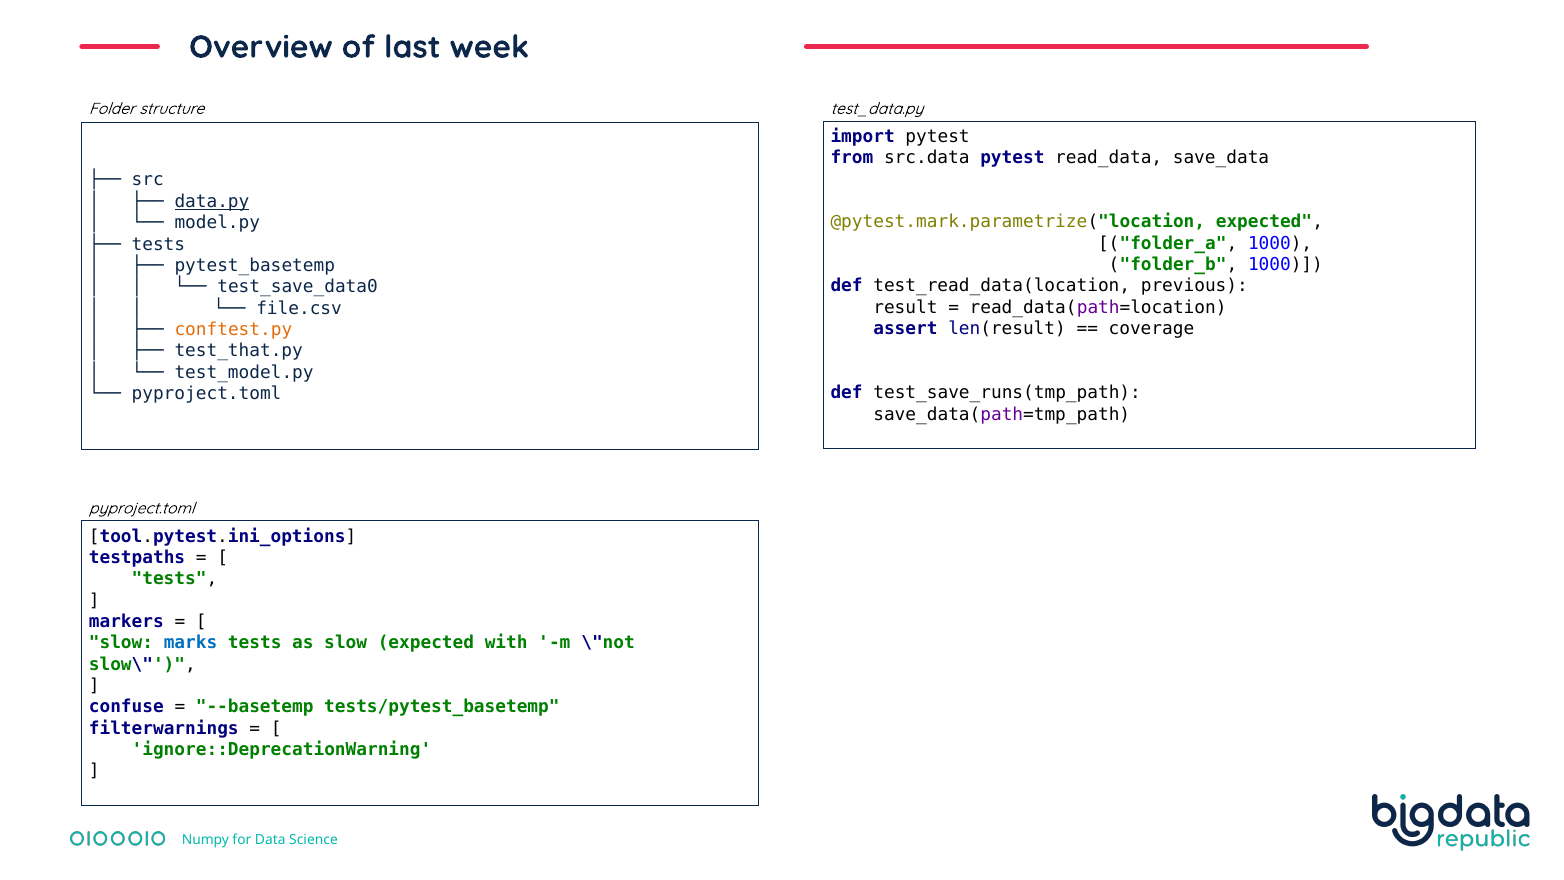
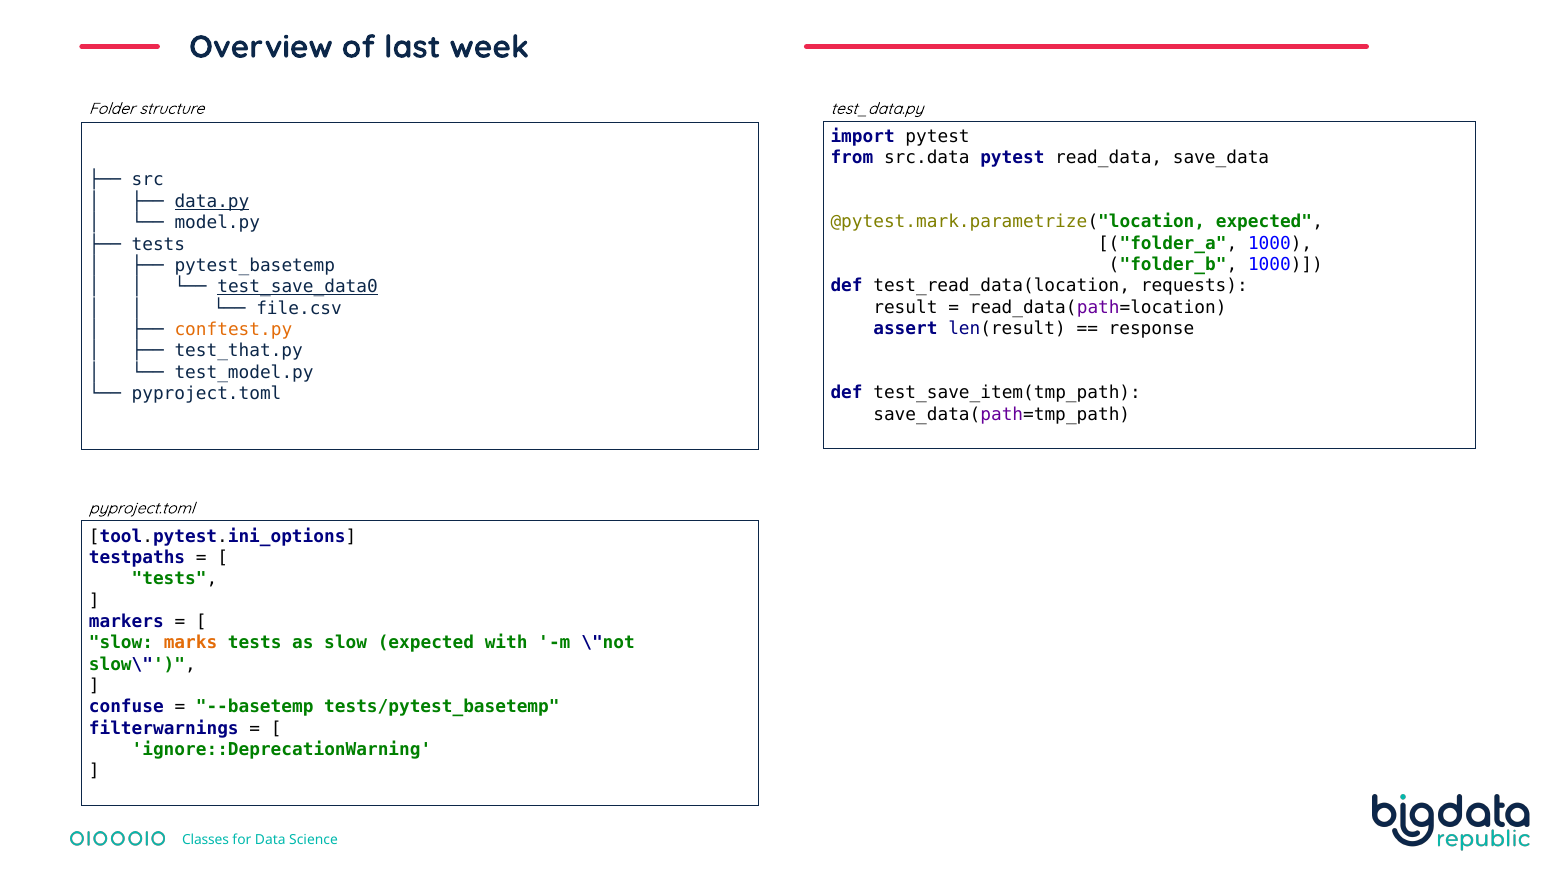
previous: previous -> requests (1194, 286)
test_save_data0 underline: none -> present (298, 287)
coverage: coverage -> response (1151, 329)
test_save_runs(tmp_path: test_save_runs(tmp_path -> test_save_item(tmp_path (1007, 393)
marks colour: blue -> orange (191, 643)
Numpy: Numpy -> Classes (205, 840)
